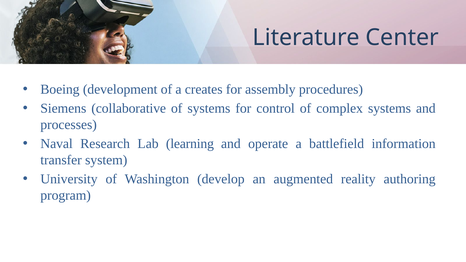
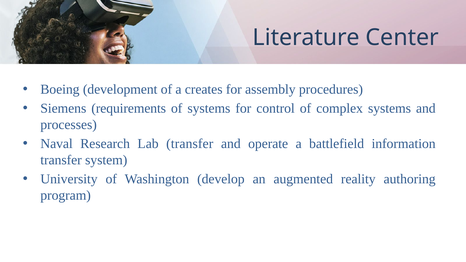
collaborative: collaborative -> requirements (129, 108)
Lab learning: learning -> transfer (190, 144)
